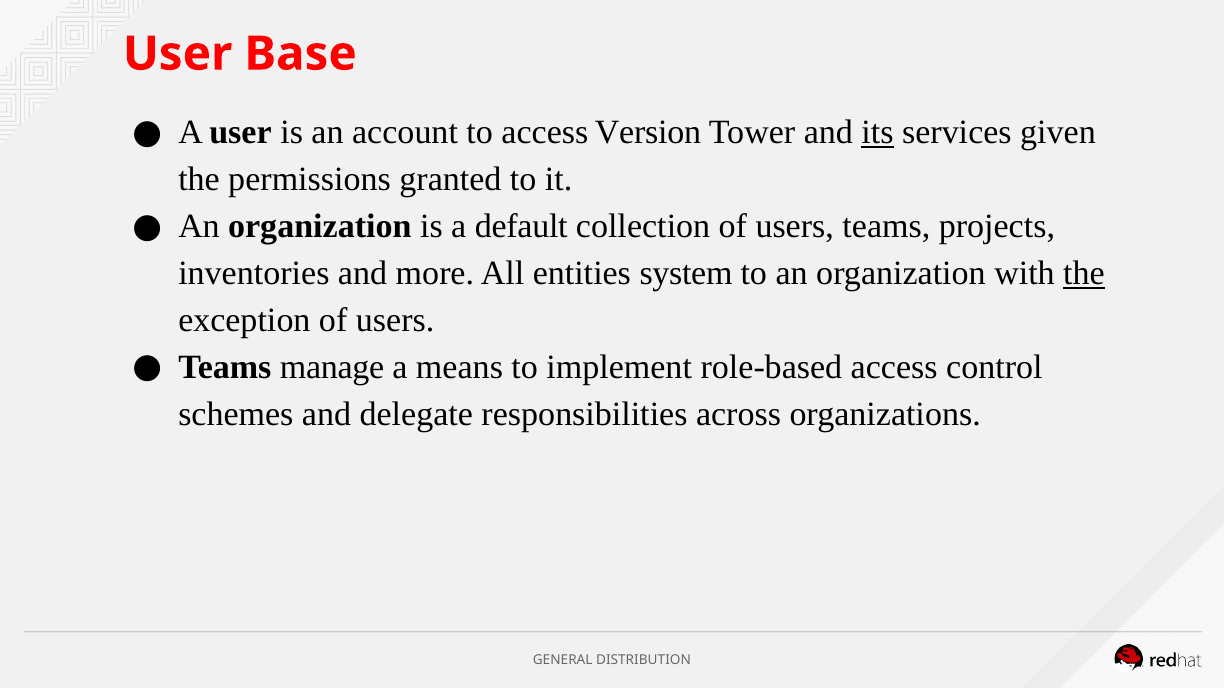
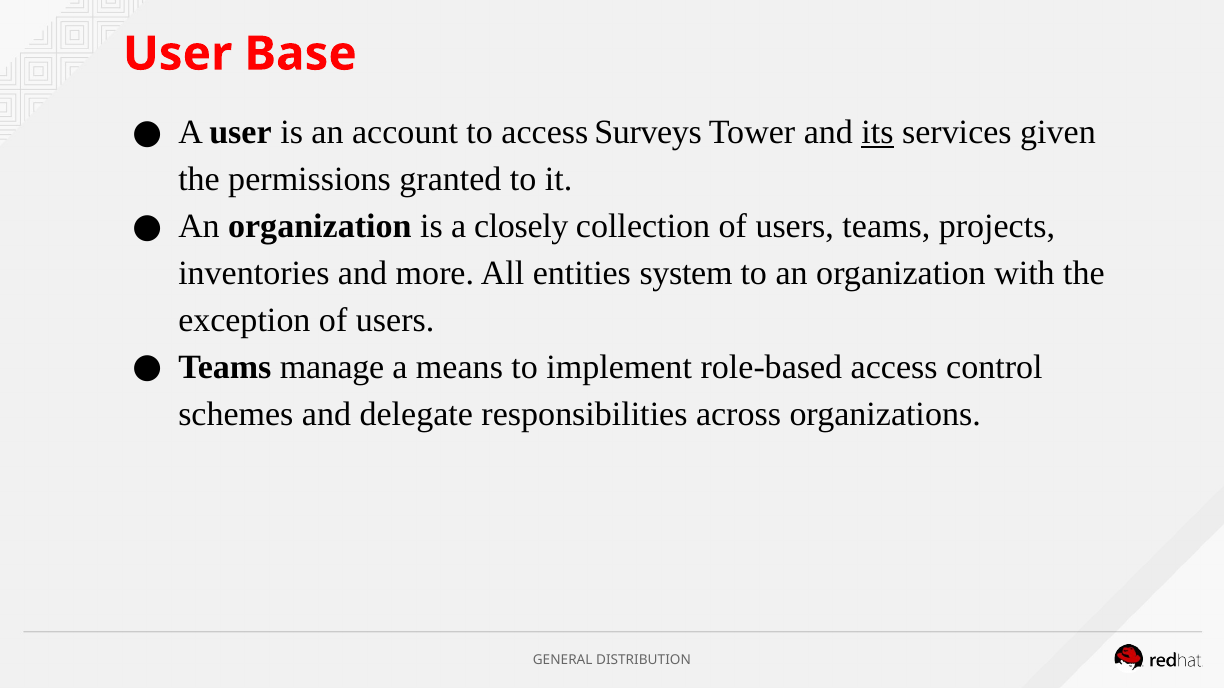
Version: Version -> Surveys (648, 133)
default: default -> closely (521, 226)
the underline: present -> none (1084, 273)
